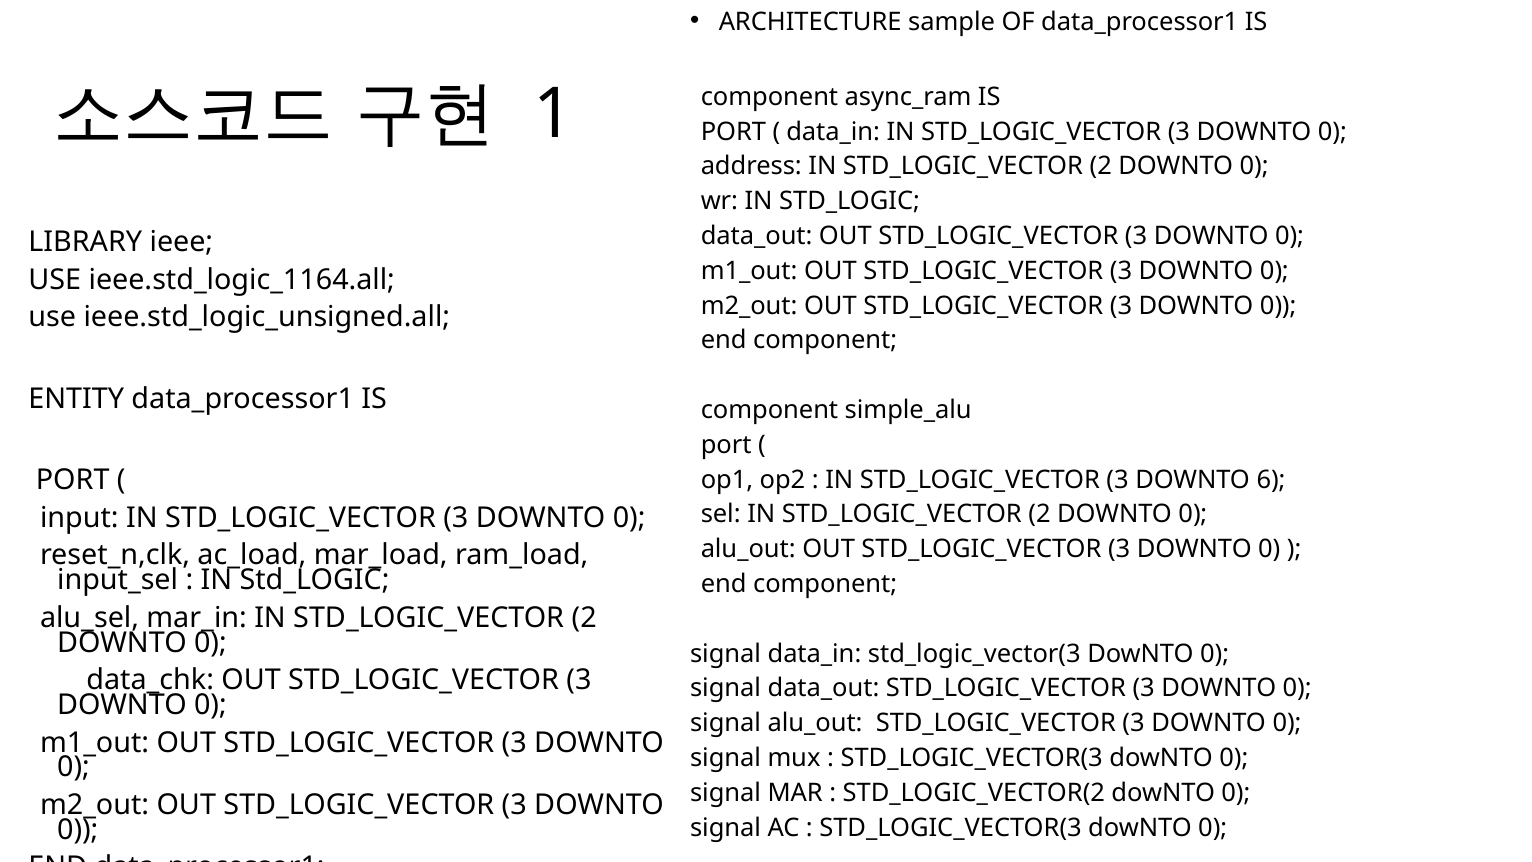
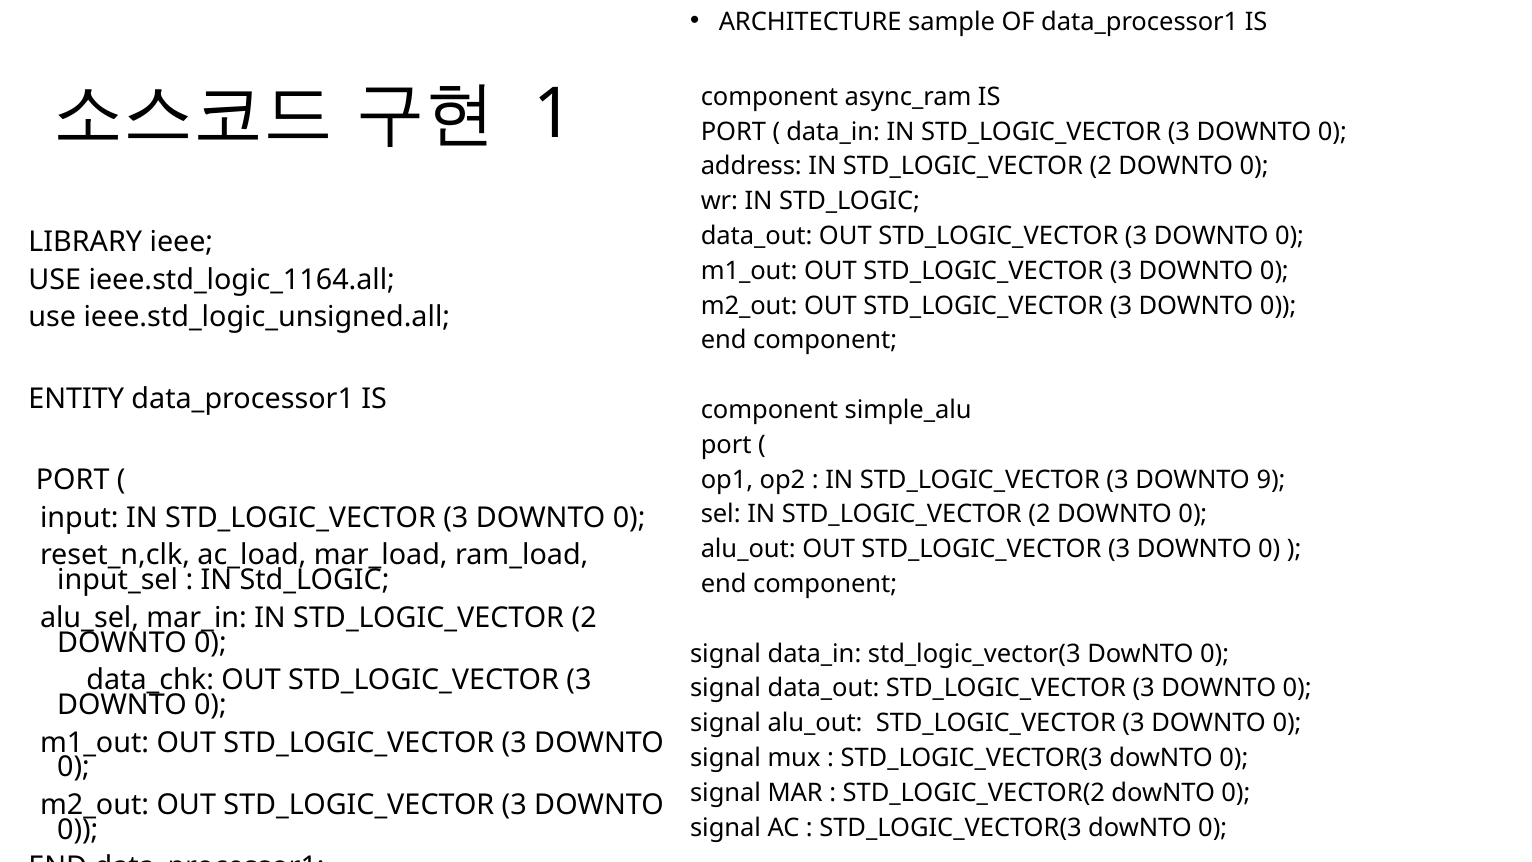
6: 6 -> 9 (1271, 479)
